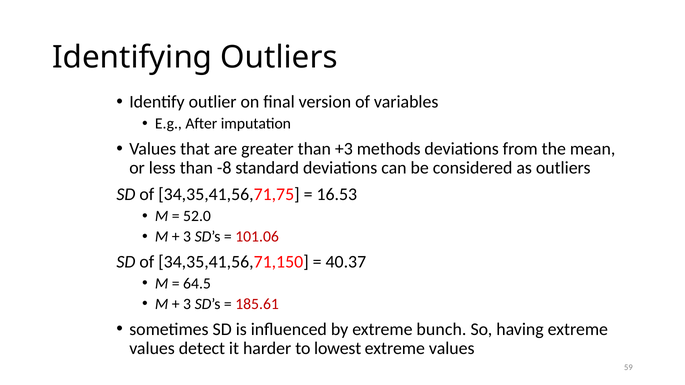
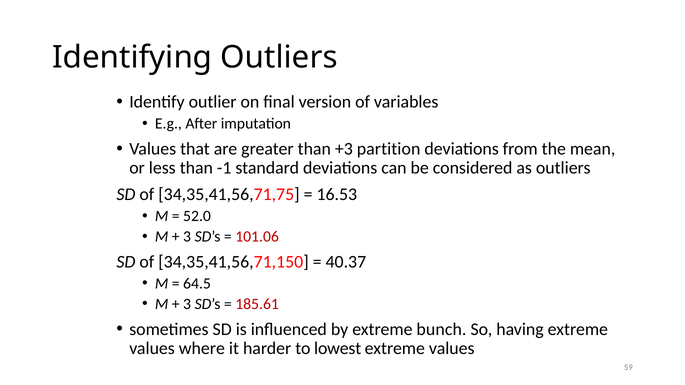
methods: methods -> partition (389, 149)
-8: -8 -> -1 (224, 168)
detect: detect -> where (202, 349)
